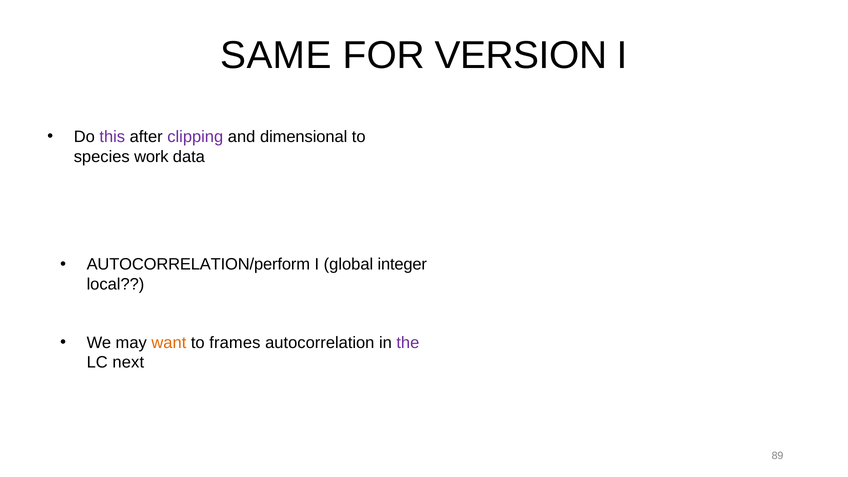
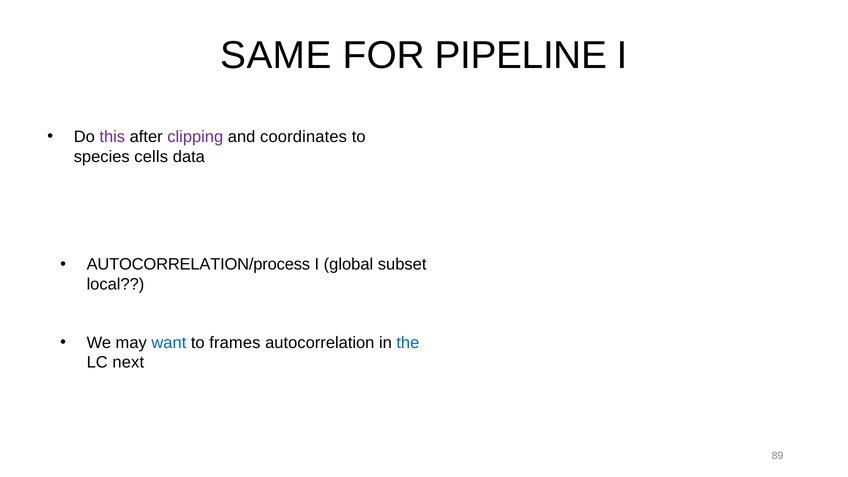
VERSION: VERSION -> PIPELINE (521, 55)
dimensional: dimensional -> coordinates (304, 137)
work: work -> cells (151, 157)
AUTOCORRELATION/perform: AUTOCORRELATION/perform -> AUTOCORRELATION/process (198, 264)
integer: integer -> subset (402, 264)
want colour: orange -> blue (169, 343)
the colour: purple -> blue (408, 343)
